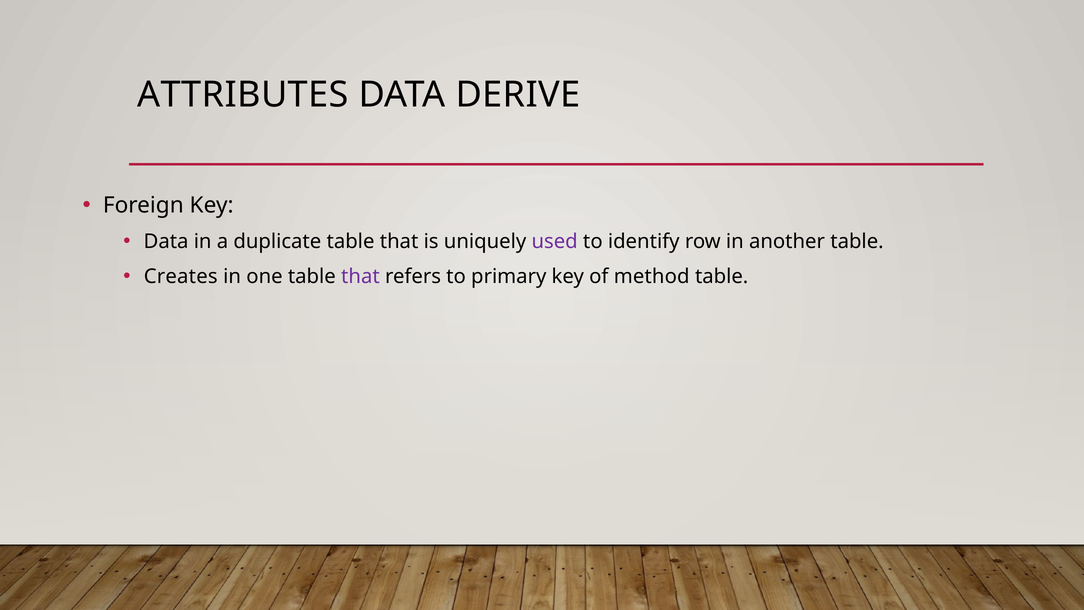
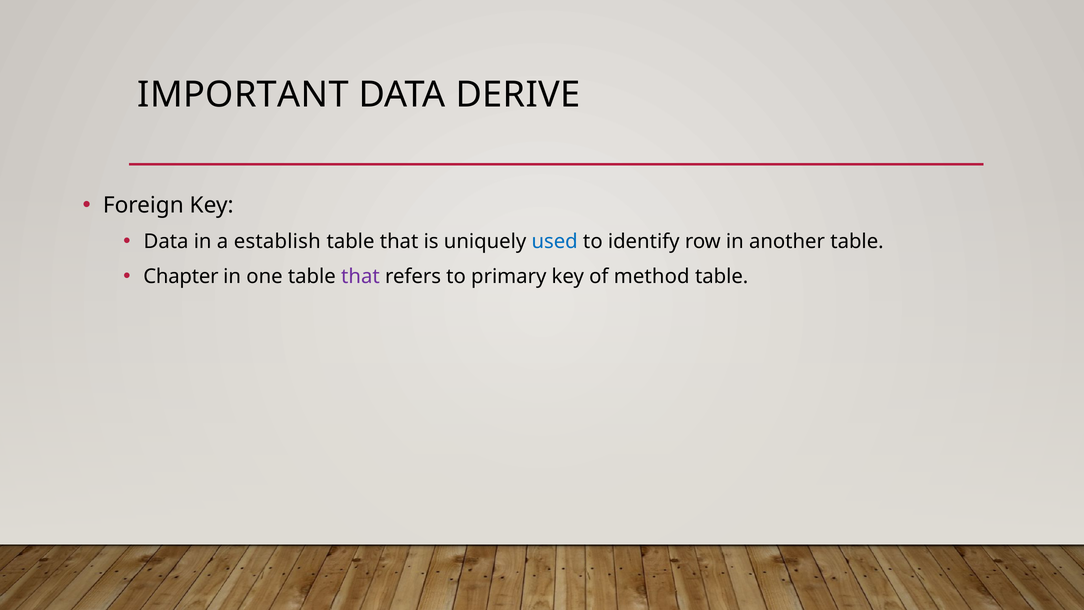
ATTRIBUTES: ATTRIBUTES -> IMPORTANT (243, 95)
duplicate: duplicate -> establish (277, 241)
used colour: purple -> blue (555, 241)
Creates: Creates -> Chapter (181, 276)
